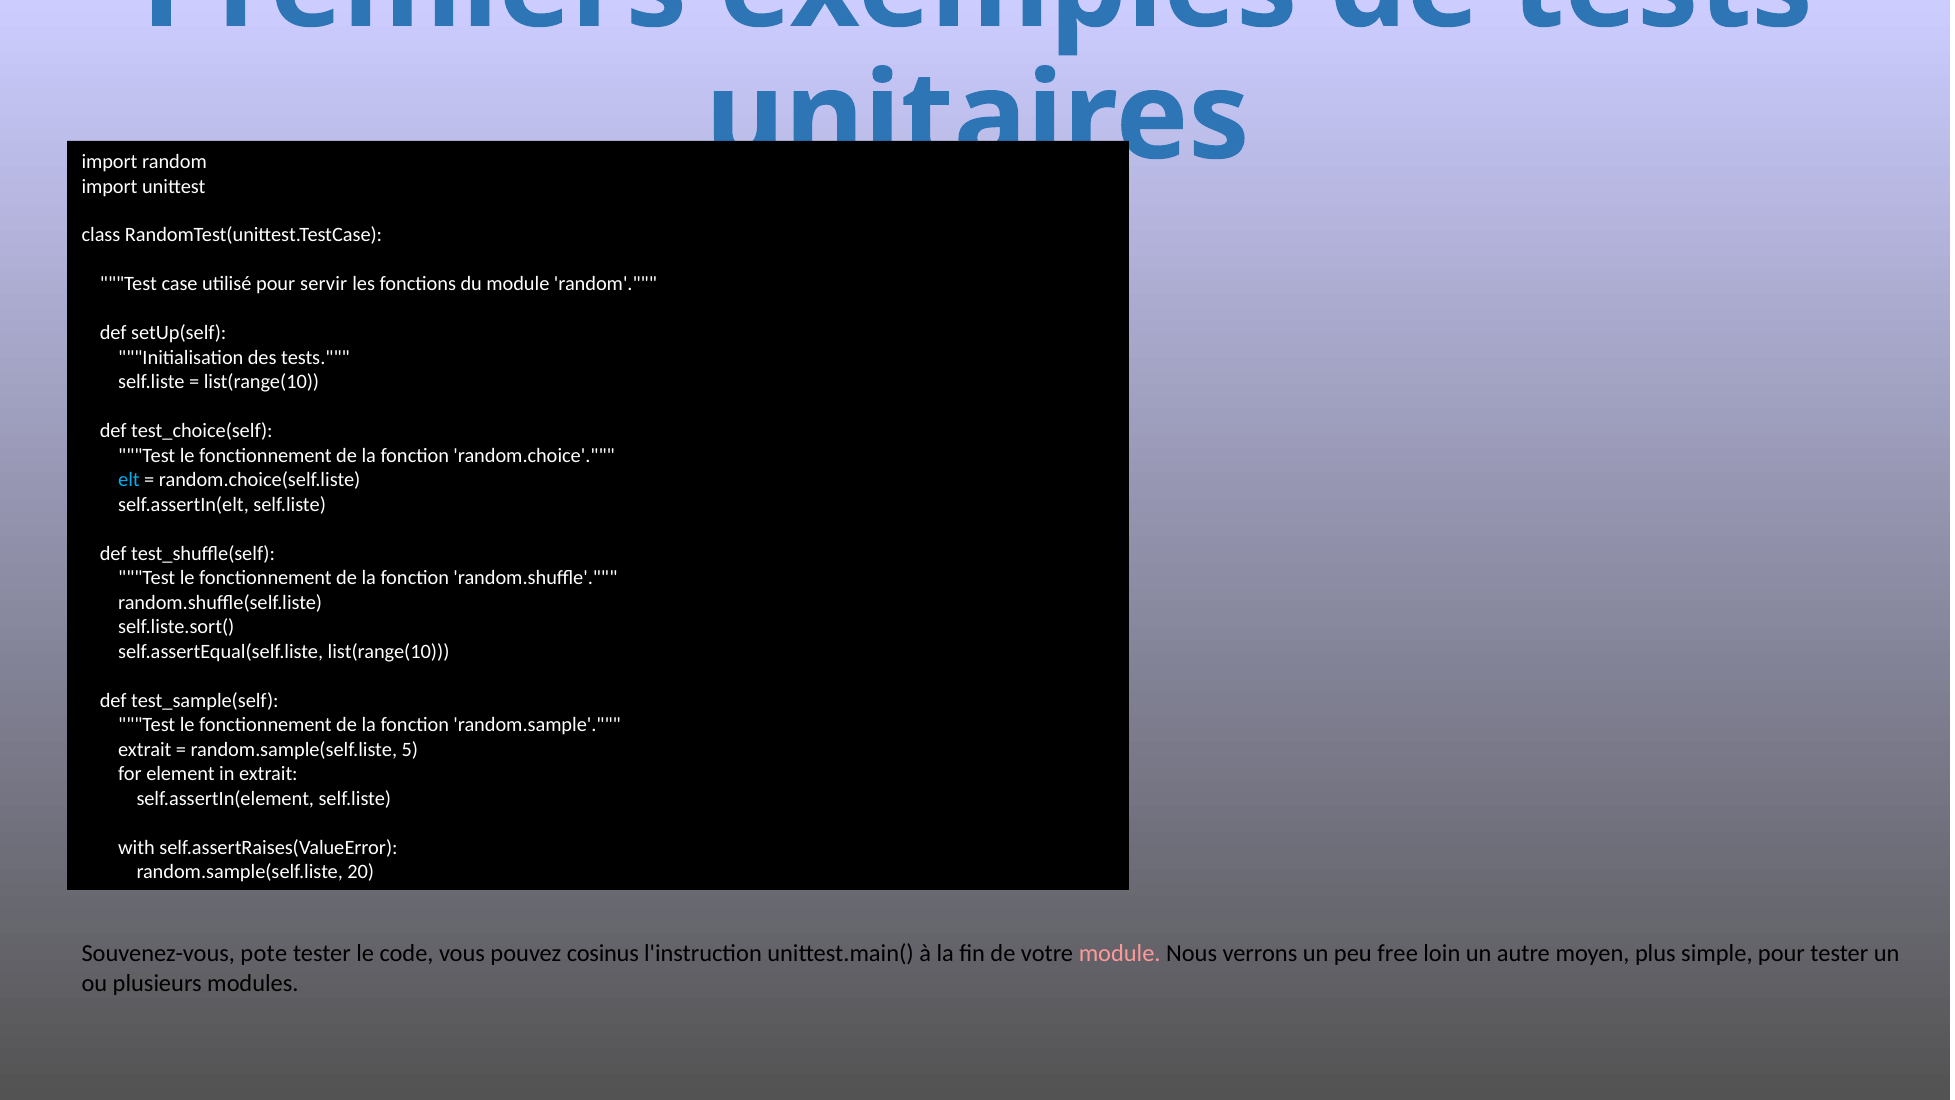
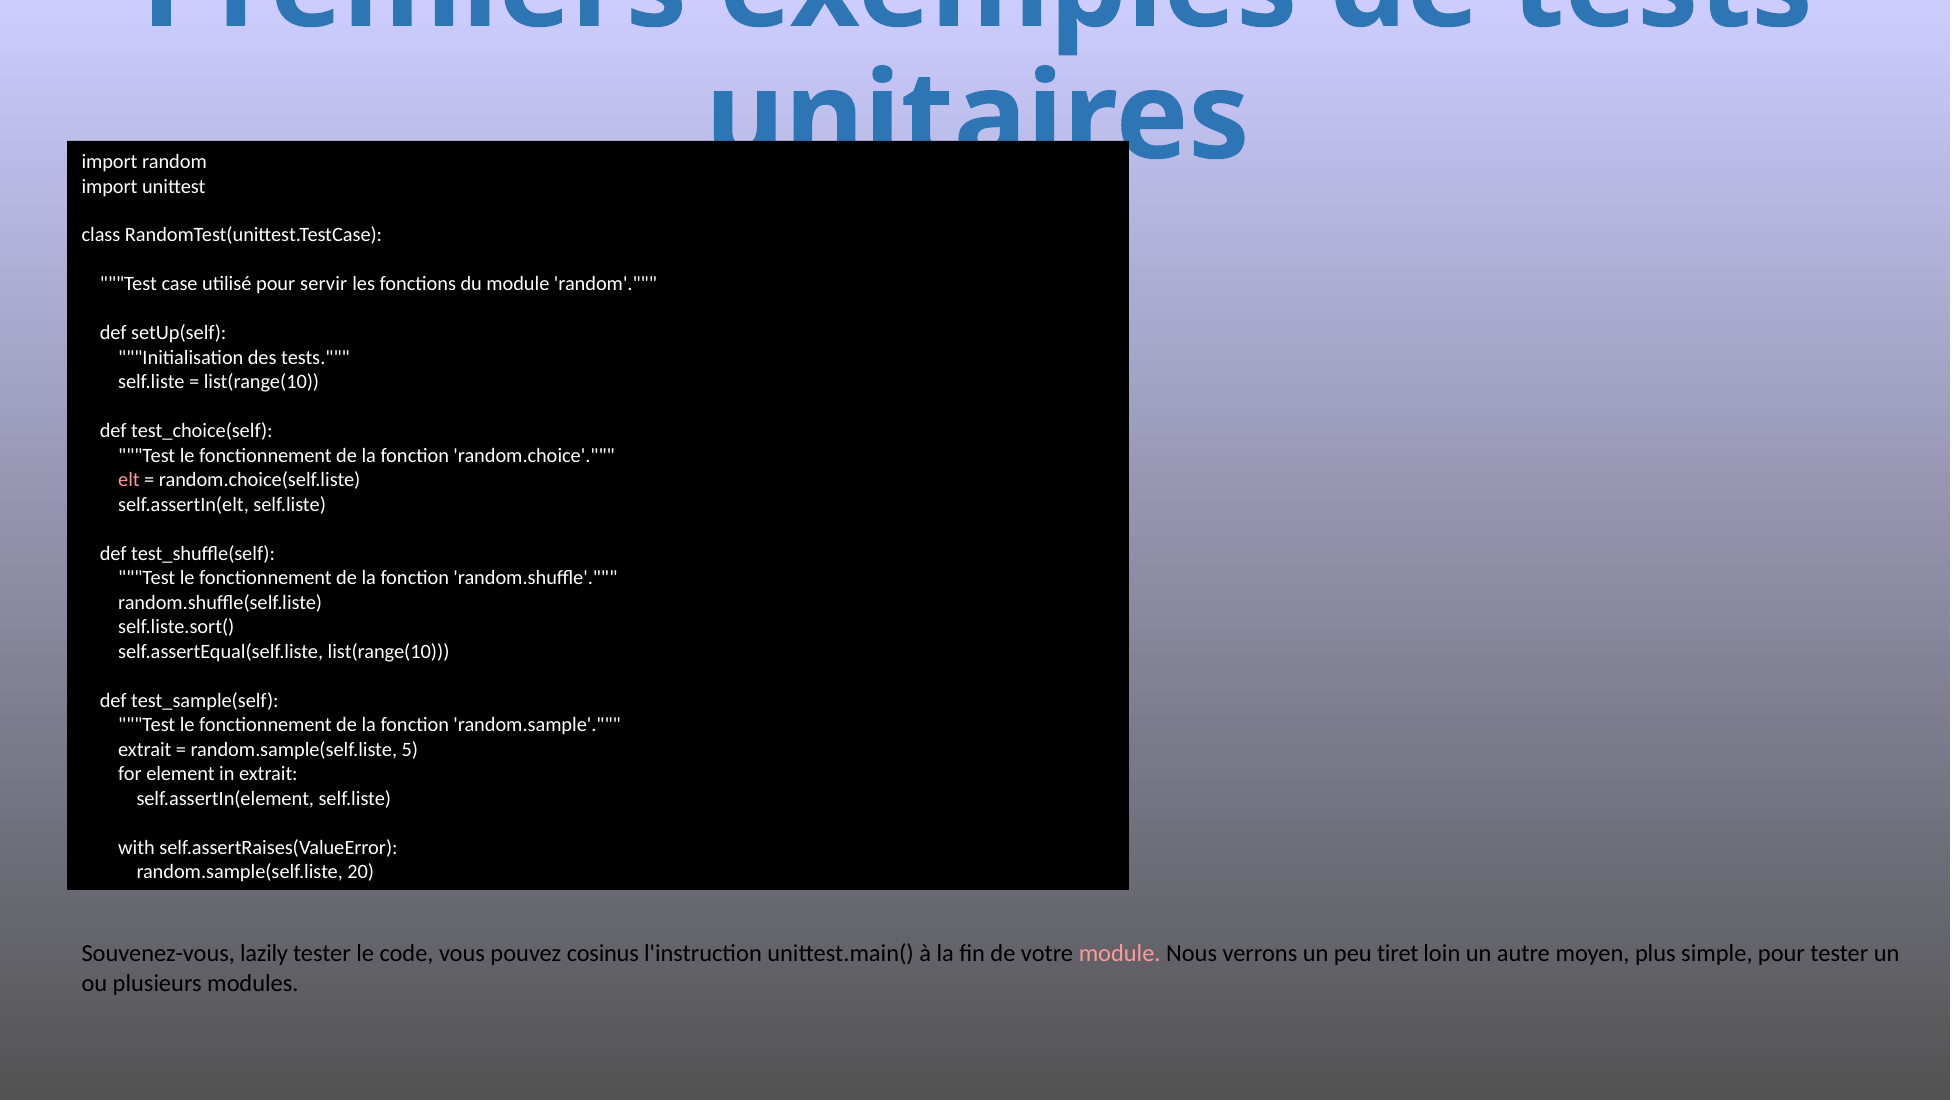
elt colour: light blue -> pink (129, 480)
pote: pote -> lazily (264, 954)
free: free -> tiret (1398, 954)
